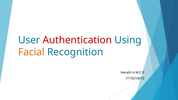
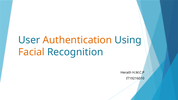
Authentication colour: red -> orange (77, 40)
